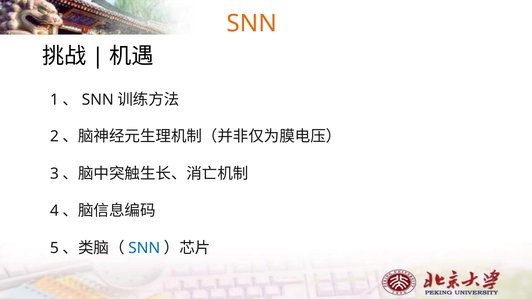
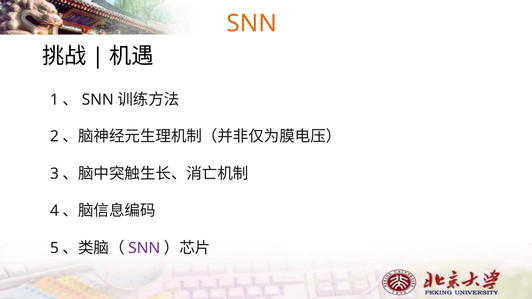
SNN colour: blue -> purple (144, 248)
